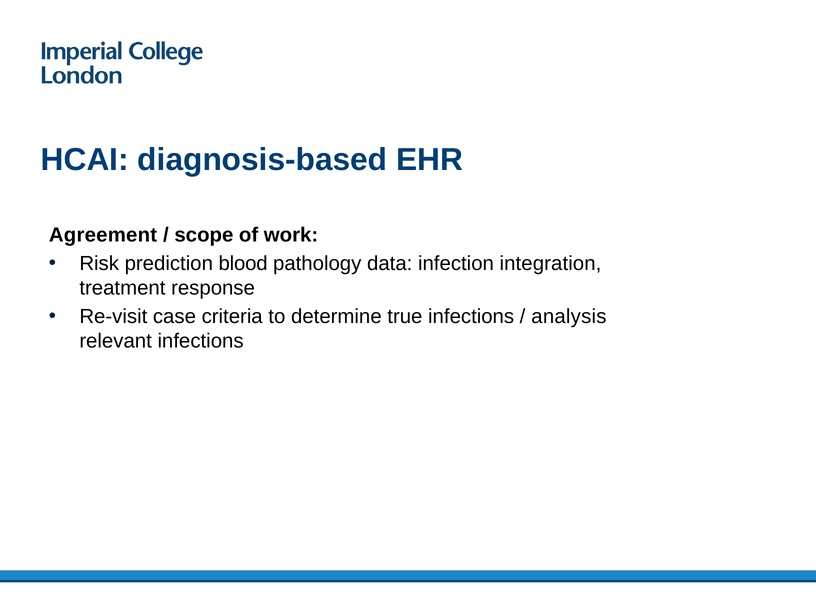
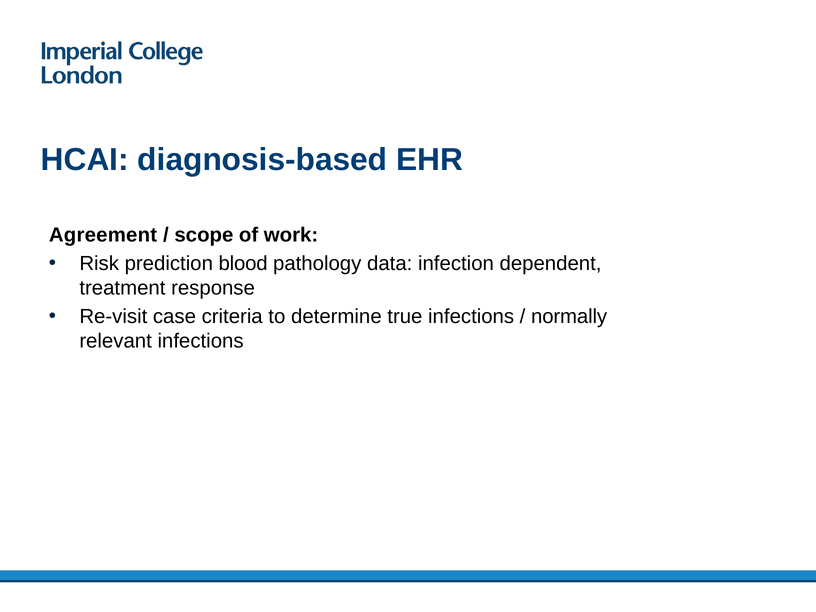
integration: integration -> dependent (551, 264)
analysis: analysis -> normally (569, 317)
